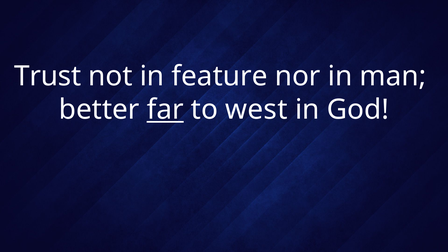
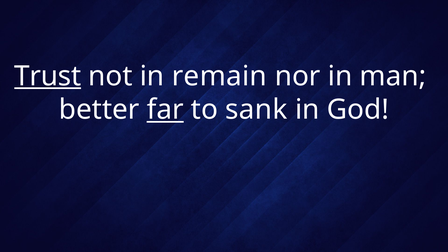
Trust underline: none -> present (48, 76)
feature: feature -> remain (219, 76)
west: west -> sank (256, 110)
